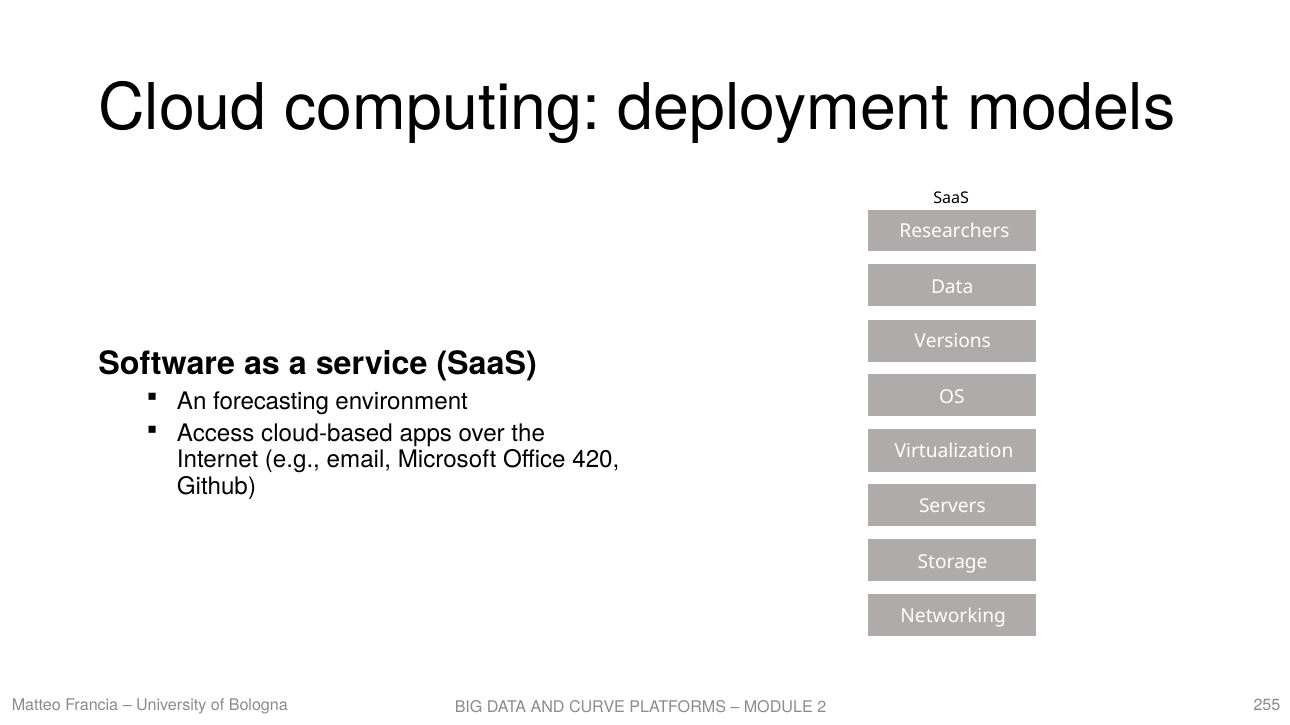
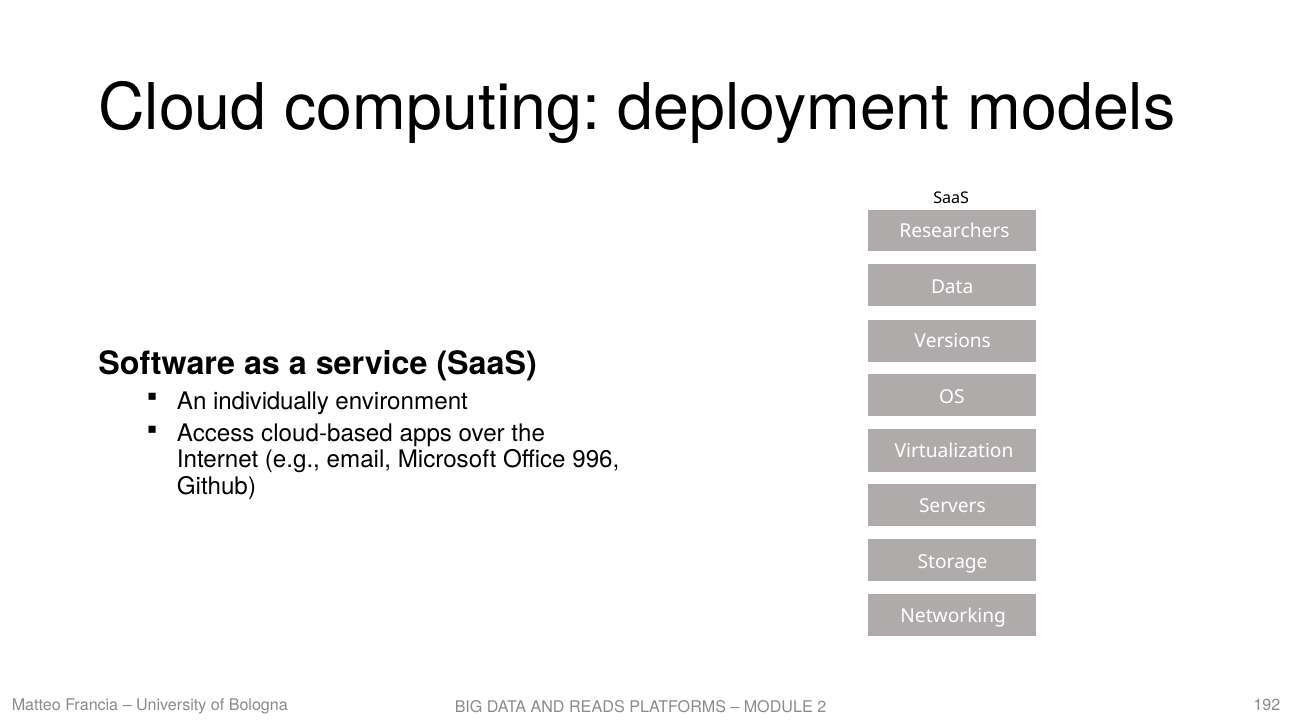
forecasting: forecasting -> individually (271, 401)
420: 420 -> 996 (596, 460)
255: 255 -> 192 (1267, 706)
CURVE: CURVE -> READS (597, 707)
